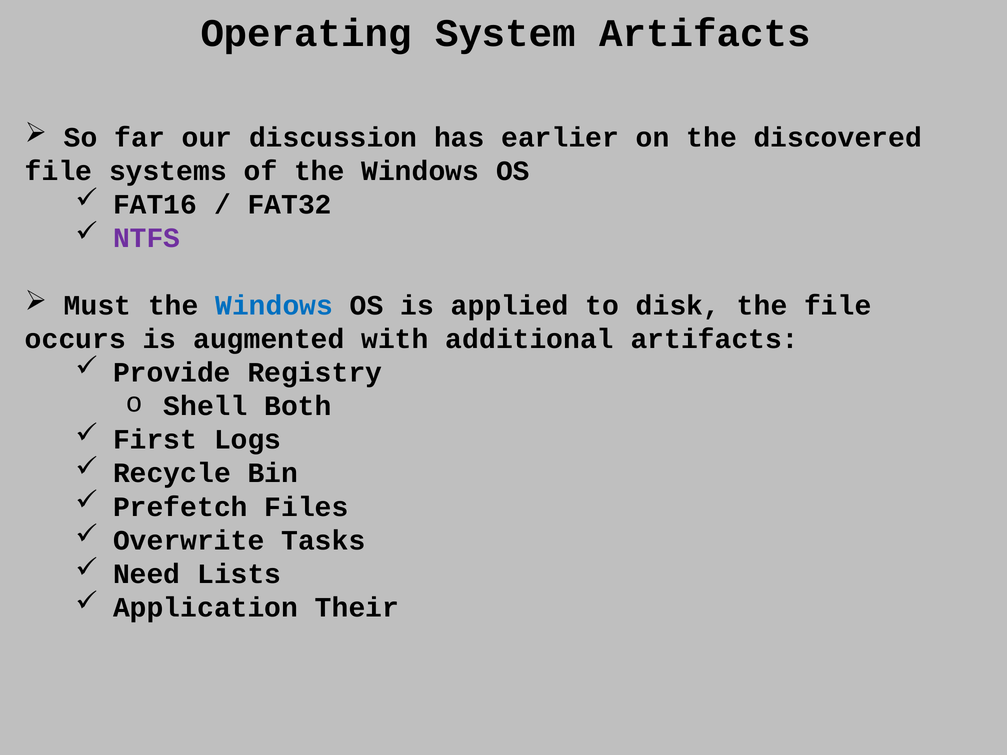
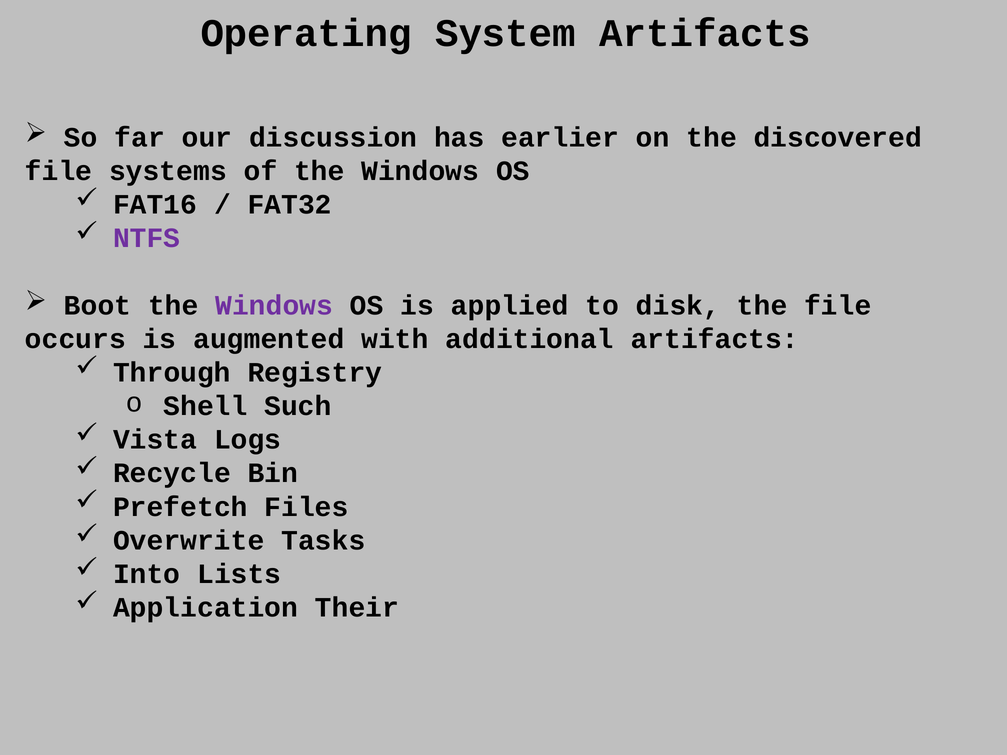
Must: Must -> Boot (98, 305)
Windows colour: blue -> purple (274, 305)
Provide: Provide -> Through (172, 373)
Both: Both -> Such (298, 406)
First: First -> Vista (155, 440)
Need: Need -> Into (147, 574)
